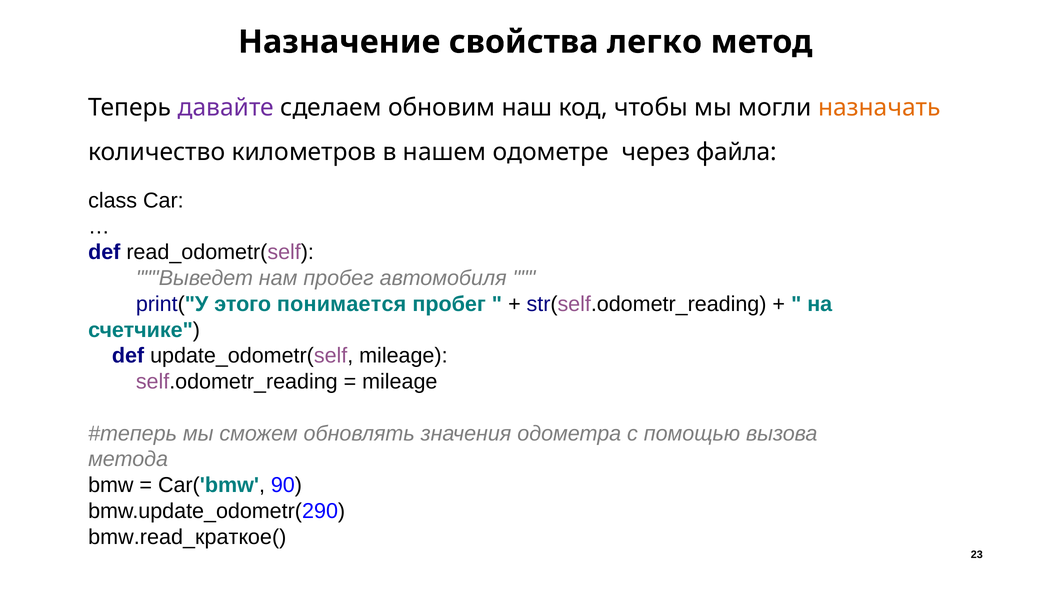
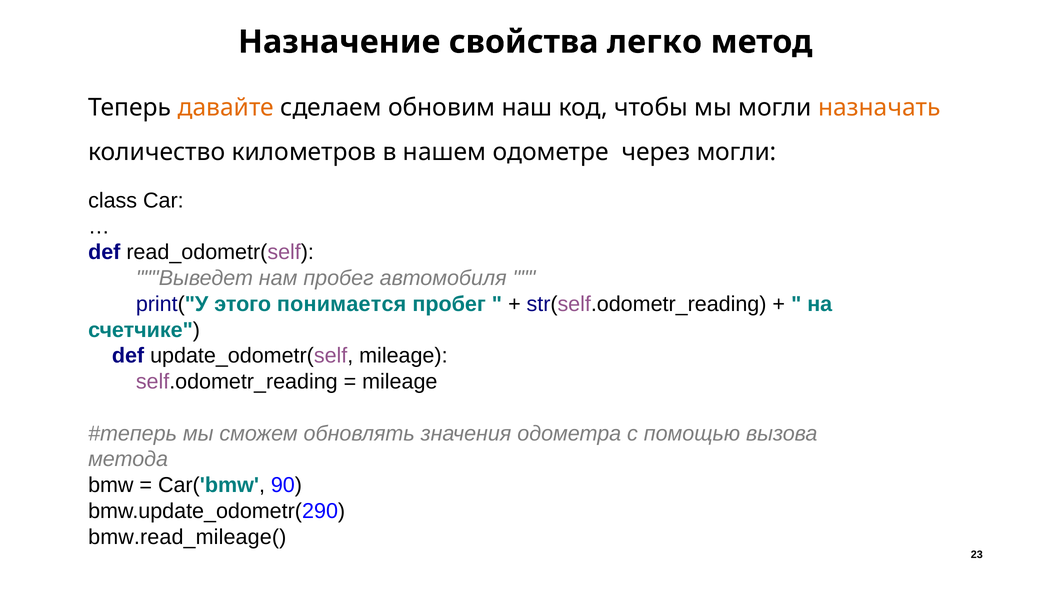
давайте colour: purple -> orange (226, 108)
через файла: файла -> могли (737, 152)
bmw.read_краткое(: bmw.read_краткое( -> bmw.read_mileage( (187, 537)
